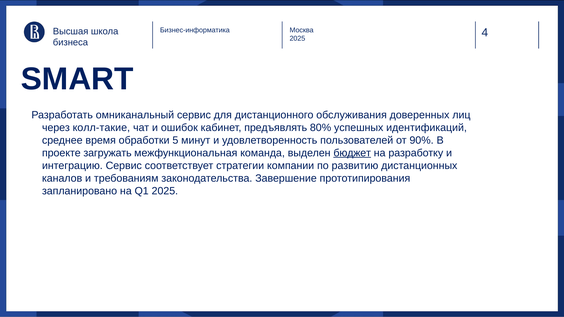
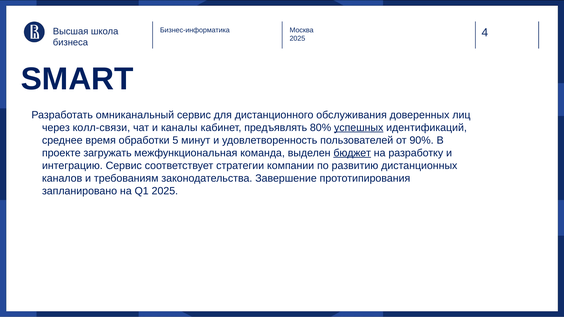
колл-такие: колл-такие -> колл-связи (101, 128)
ошибок: ошибок -> каналы (179, 128)
успешных underline: none -> present (359, 128)
